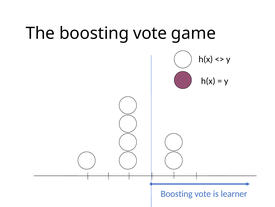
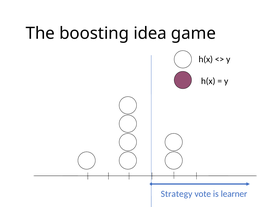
The boosting vote: vote -> idea (150, 33)
Boosting: Boosting -> Strategy (177, 193)
